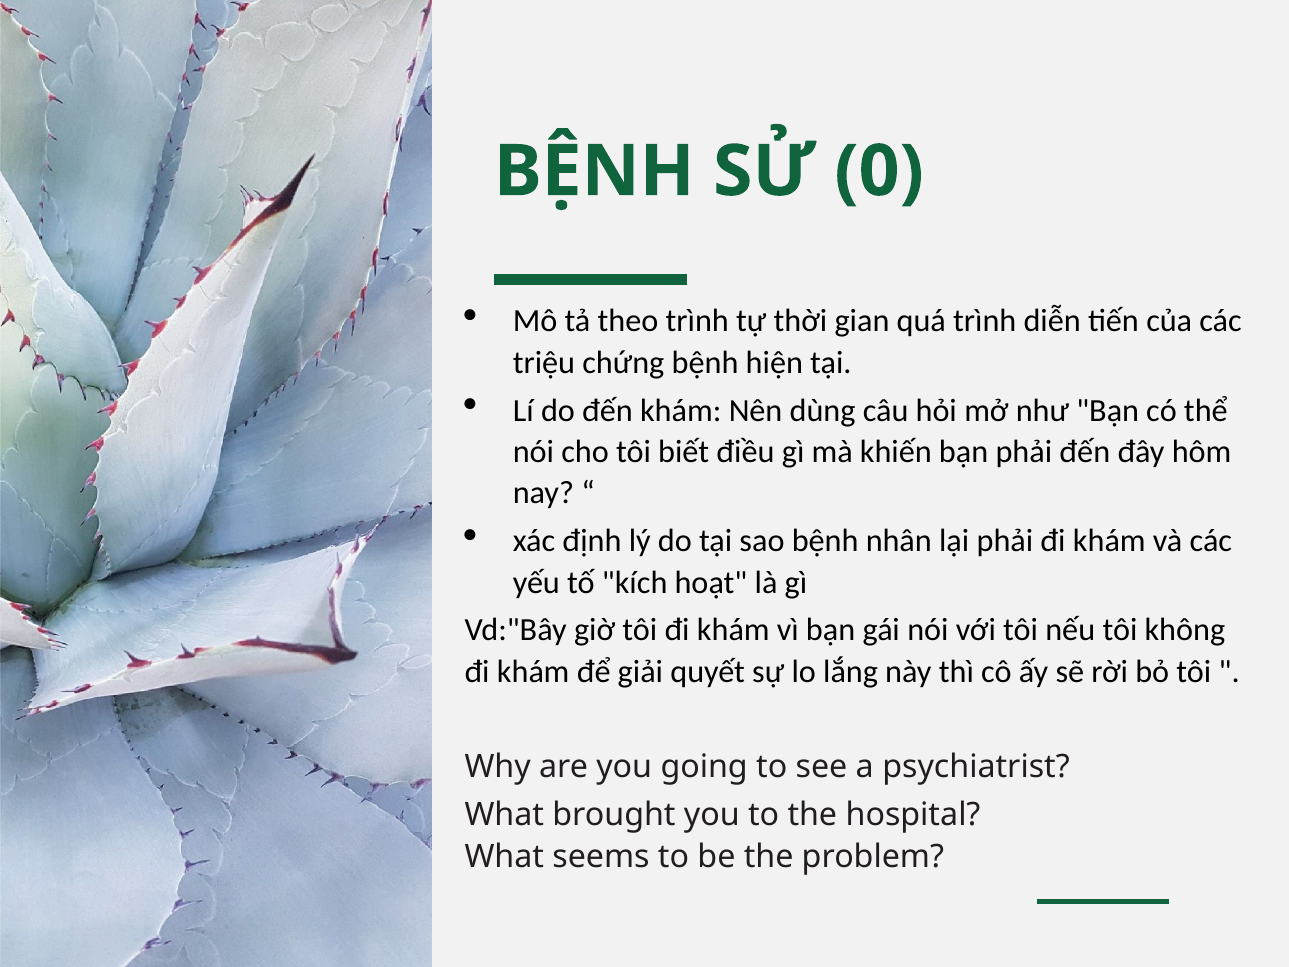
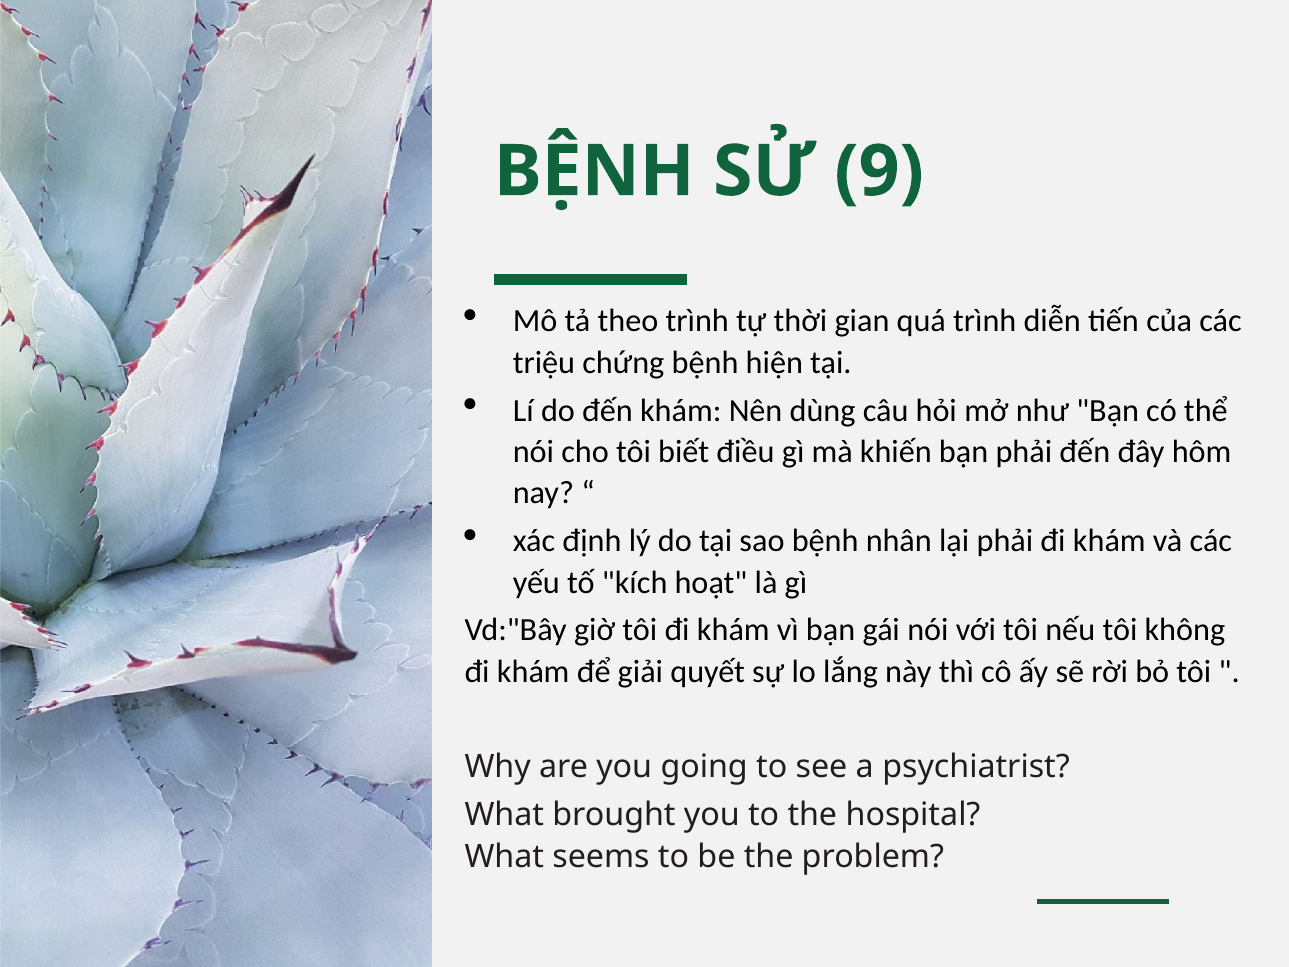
0: 0 -> 9 (879, 171)
